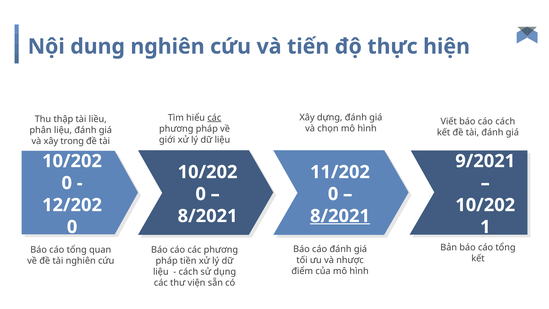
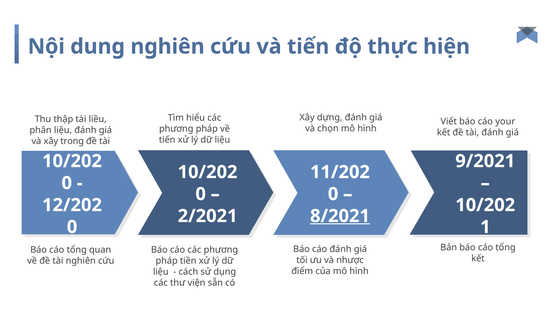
các underline: present -> none (214, 118)
cáo cách: cách -> your (505, 122)
giới: giới -> tiến (167, 140)
8/2021: 8/2021 -> 2/2021 (208, 216)
